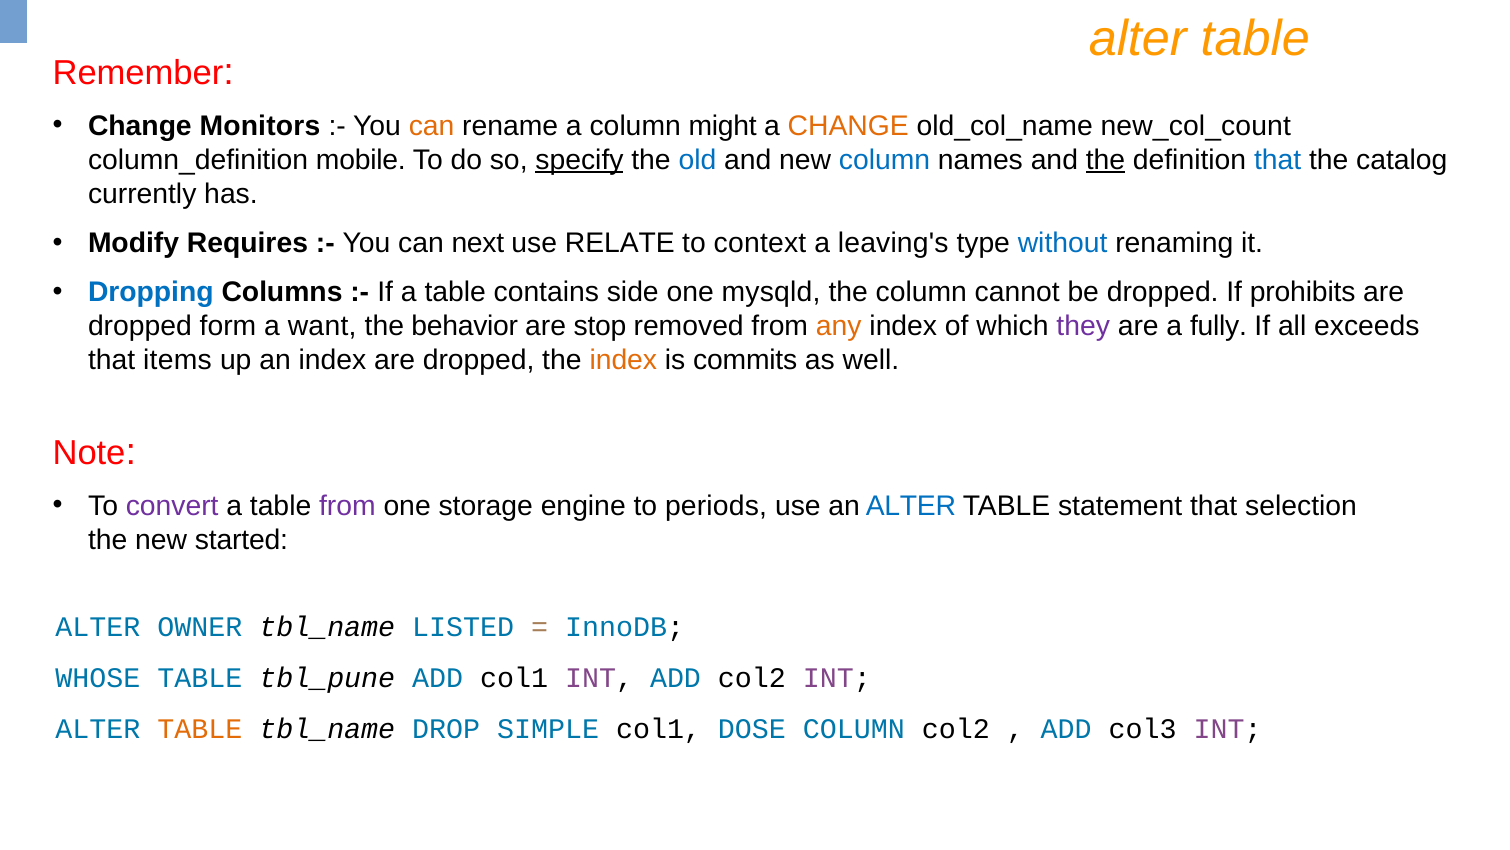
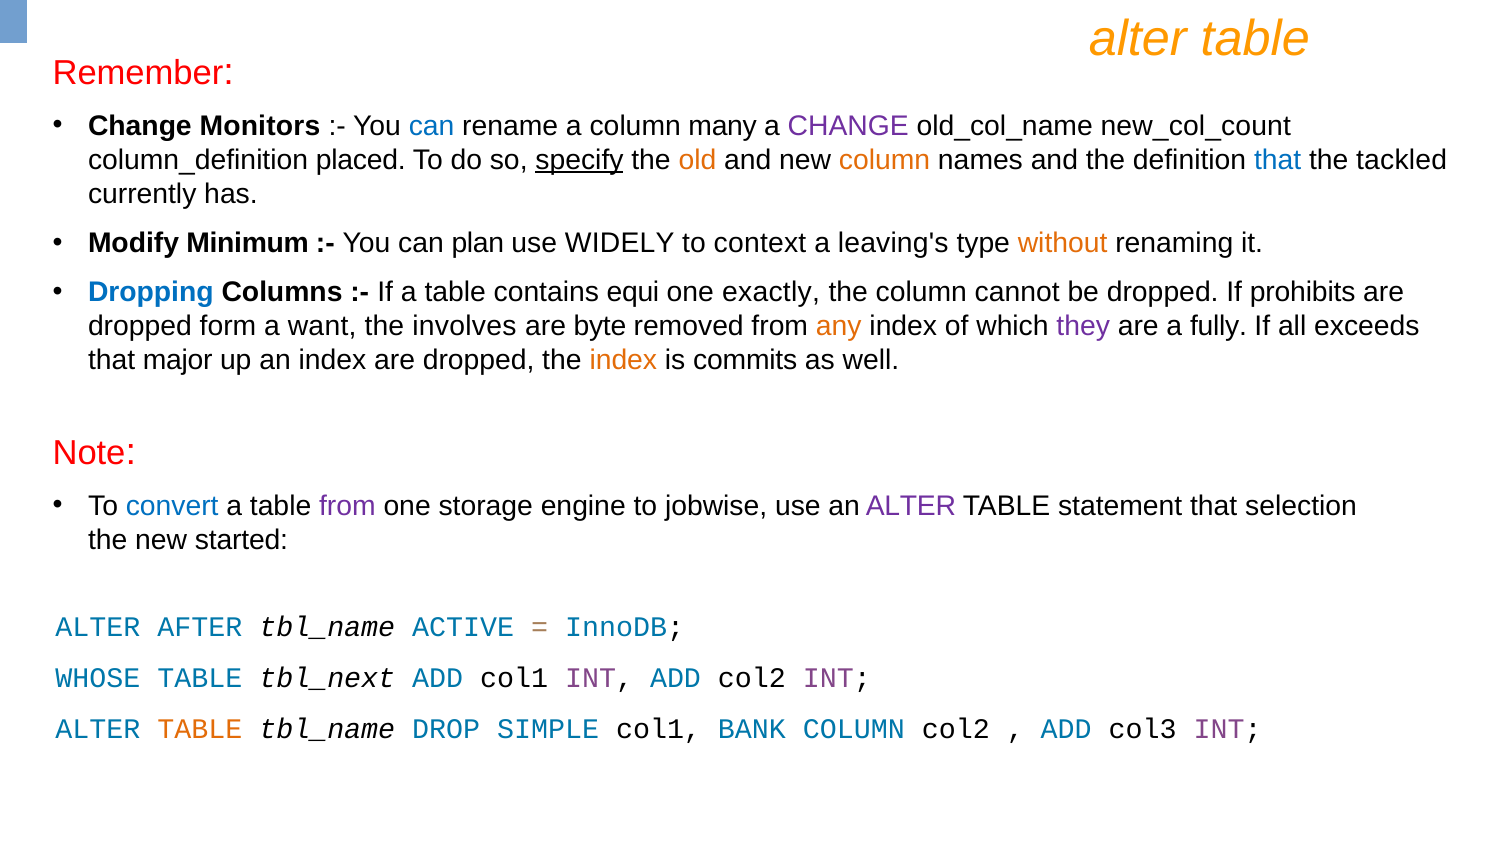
can colour: orange -> blue (432, 126)
might: might -> many (723, 126)
CHANGE colour: orange -> purple (848, 126)
mobile: mobile -> placed (361, 160)
old colour: blue -> orange (697, 160)
column colour: blue -> orange (885, 160)
the underline: present -> none (1106, 160)
catalog: catalog -> tackled (1402, 160)
Requires: Requires -> Minimum (248, 243)
next: next -> plan (478, 243)
RELATE: RELATE -> WIDELY (620, 243)
without colour: blue -> orange (1063, 243)
side: side -> equi (633, 292)
mysqld: mysqld -> exactly (771, 292)
behavior: behavior -> involves (464, 326)
stop: stop -> byte (600, 326)
items: items -> major (178, 360)
convert colour: purple -> blue (172, 505)
periods: periods -> jobwise (716, 505)
ALTER colour: blue -> purple (911, 505)
OWNER: OWNER -> AFTER (200, 627)
LISTED: LISTED -> ACTIVE (463, 627)
tbl_pune: tbl_pune -> tbl_next (327, 678)
DOSE: DOSE -> BANK (752, 729)
